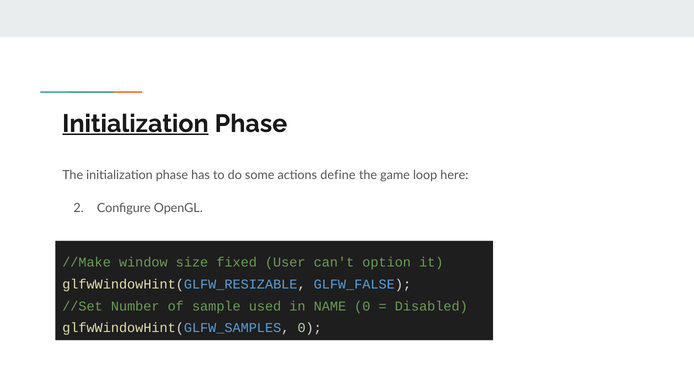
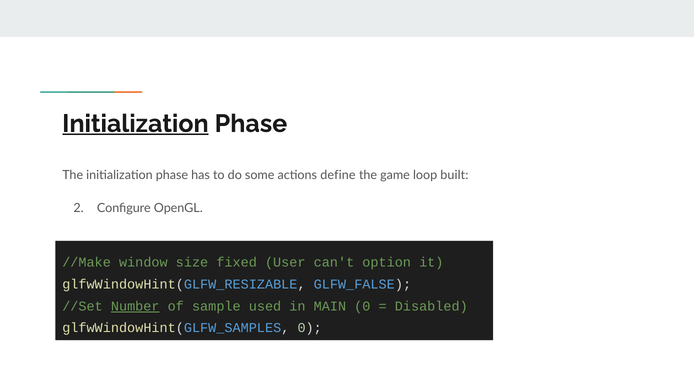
here: here -> built (454, 175)
Number underline: none -> present (135, 306)
NAME: NAME -> MAIN (330, 306)
